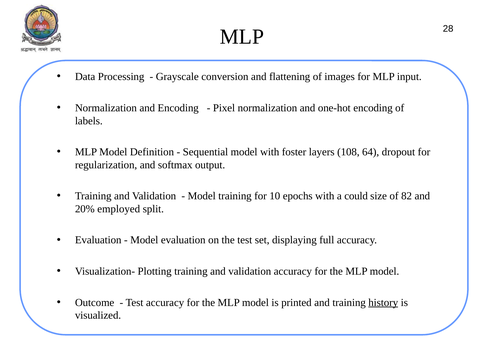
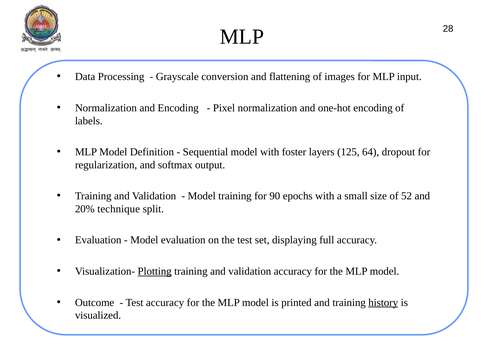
108: 108 -> 125 (348, 152)
10: 10 -> 90 (275, 196)
could: could -> small (356, 196)
82: 82 -> 52 (407, 196)
employed: employed -> technique (119, 209)
Plotting underline: none -> present (155, 271)
